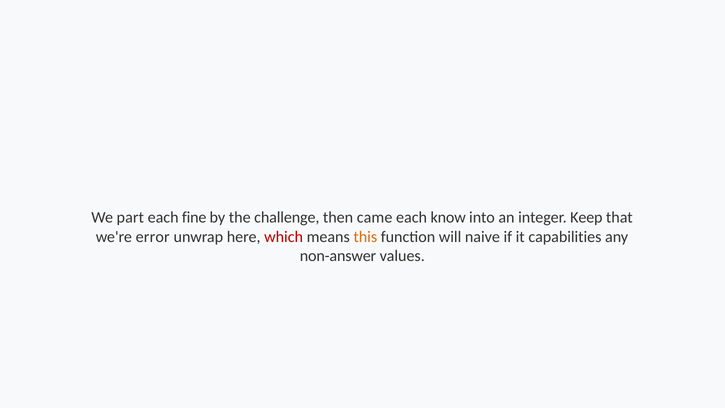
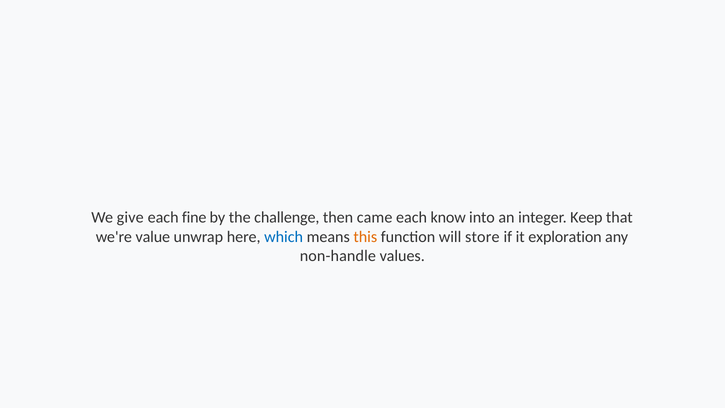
part: part -> give (130, 217)
error: error -> value (153, 237)
which colour: red -> blue (284, 237)
naive: naive -> store (482, 237)
capabilities: capabilities -> exploration (565, 237)
non-answer: non-answer -> non-handle (338, 256)
